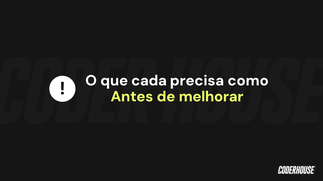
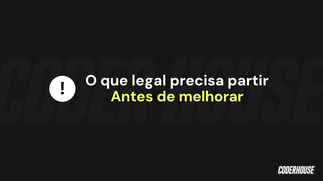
cada: cada -> legal (149, 81)
como: como -> partir (248, 81)
